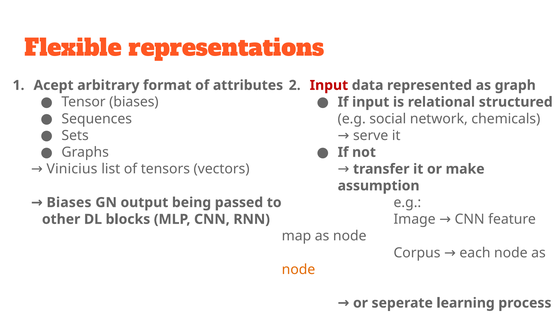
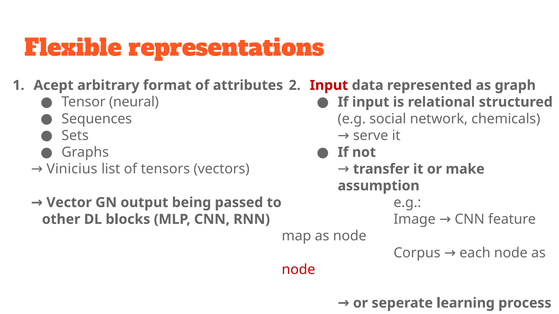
Tensor biases: biases -> neural (134, 102)
Biases: Biases -> Vector (69, 203)
node colour: orange -> red (299, 270)
